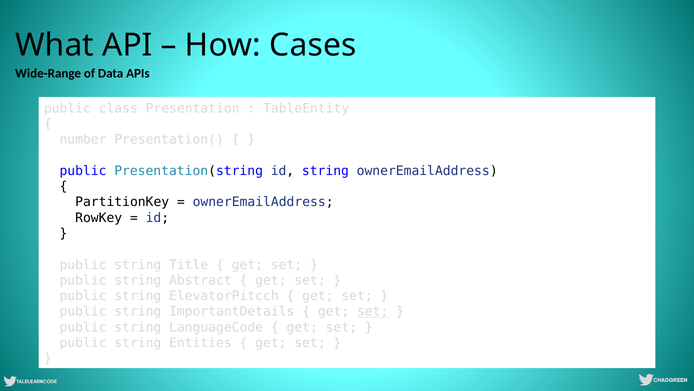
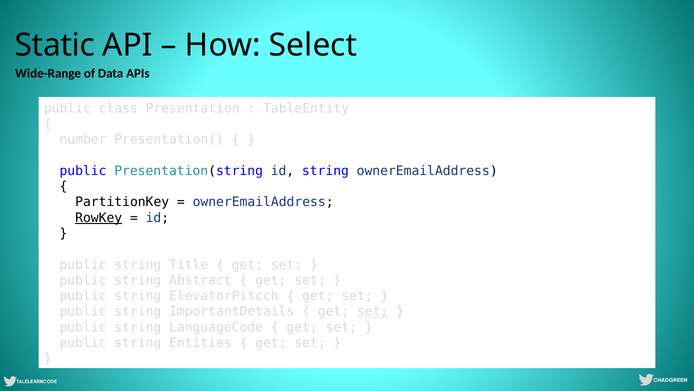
What: What -> Static (55, 45)
Cases: Cases -> Select (313, 45)
RowKey underline: none -> present (99, 217)
